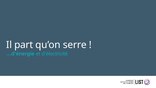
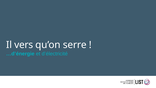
part: part -> vers (24, 45)
